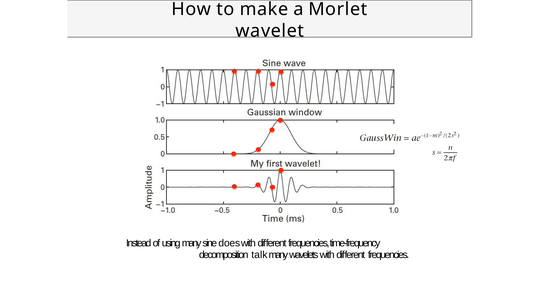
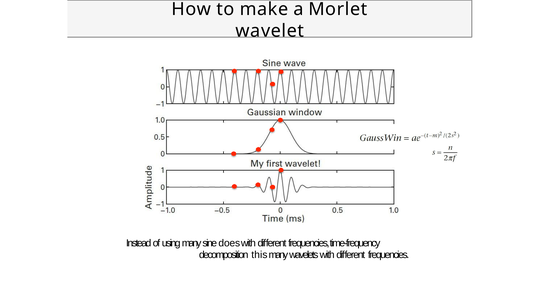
talk: talk -> this (259, 255)
